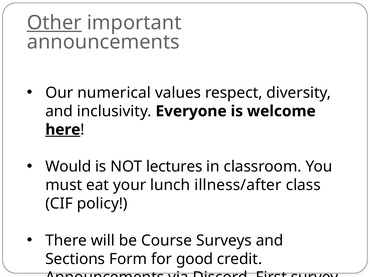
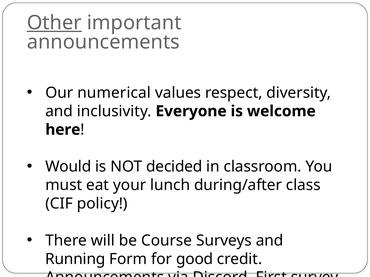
here underline: present -> none (63, 130)
lectures: lectures -> decided (174, 167)
illness/after: illness/after -> during/after (238, 185)
Sections: Sections -> Running (75, 259)
